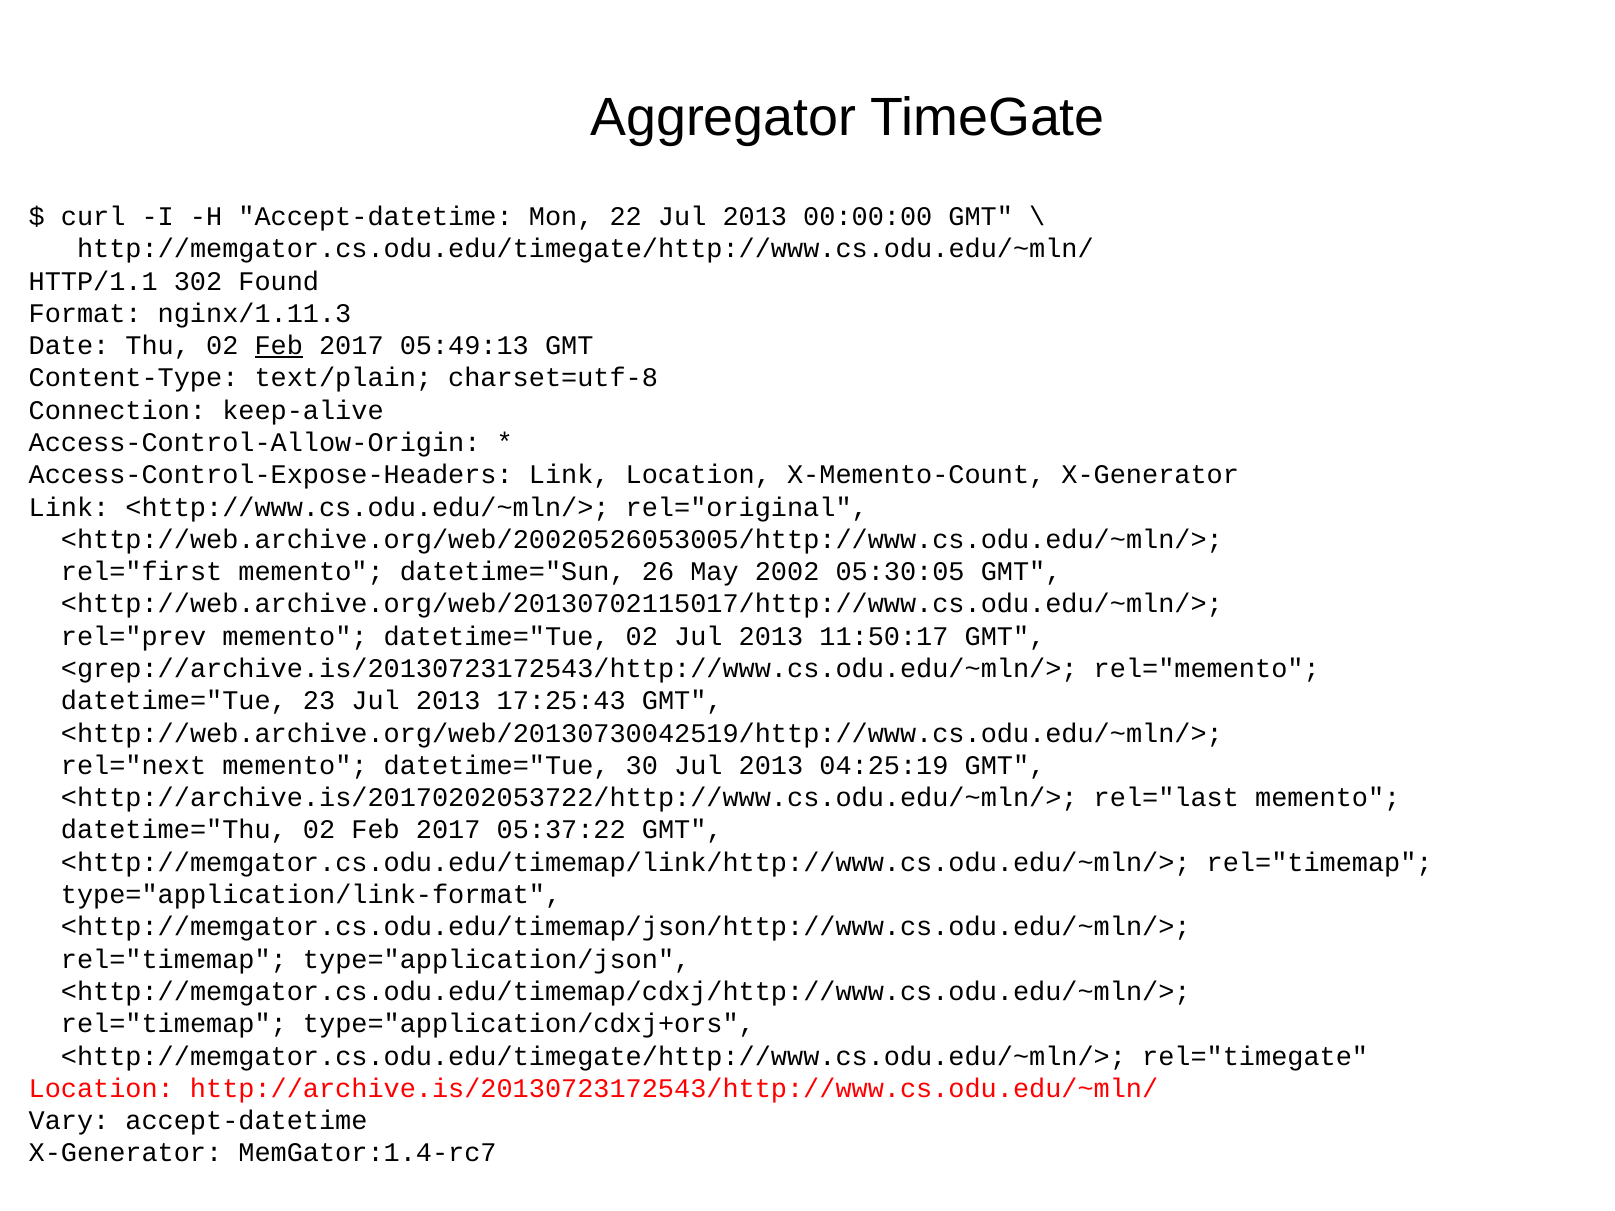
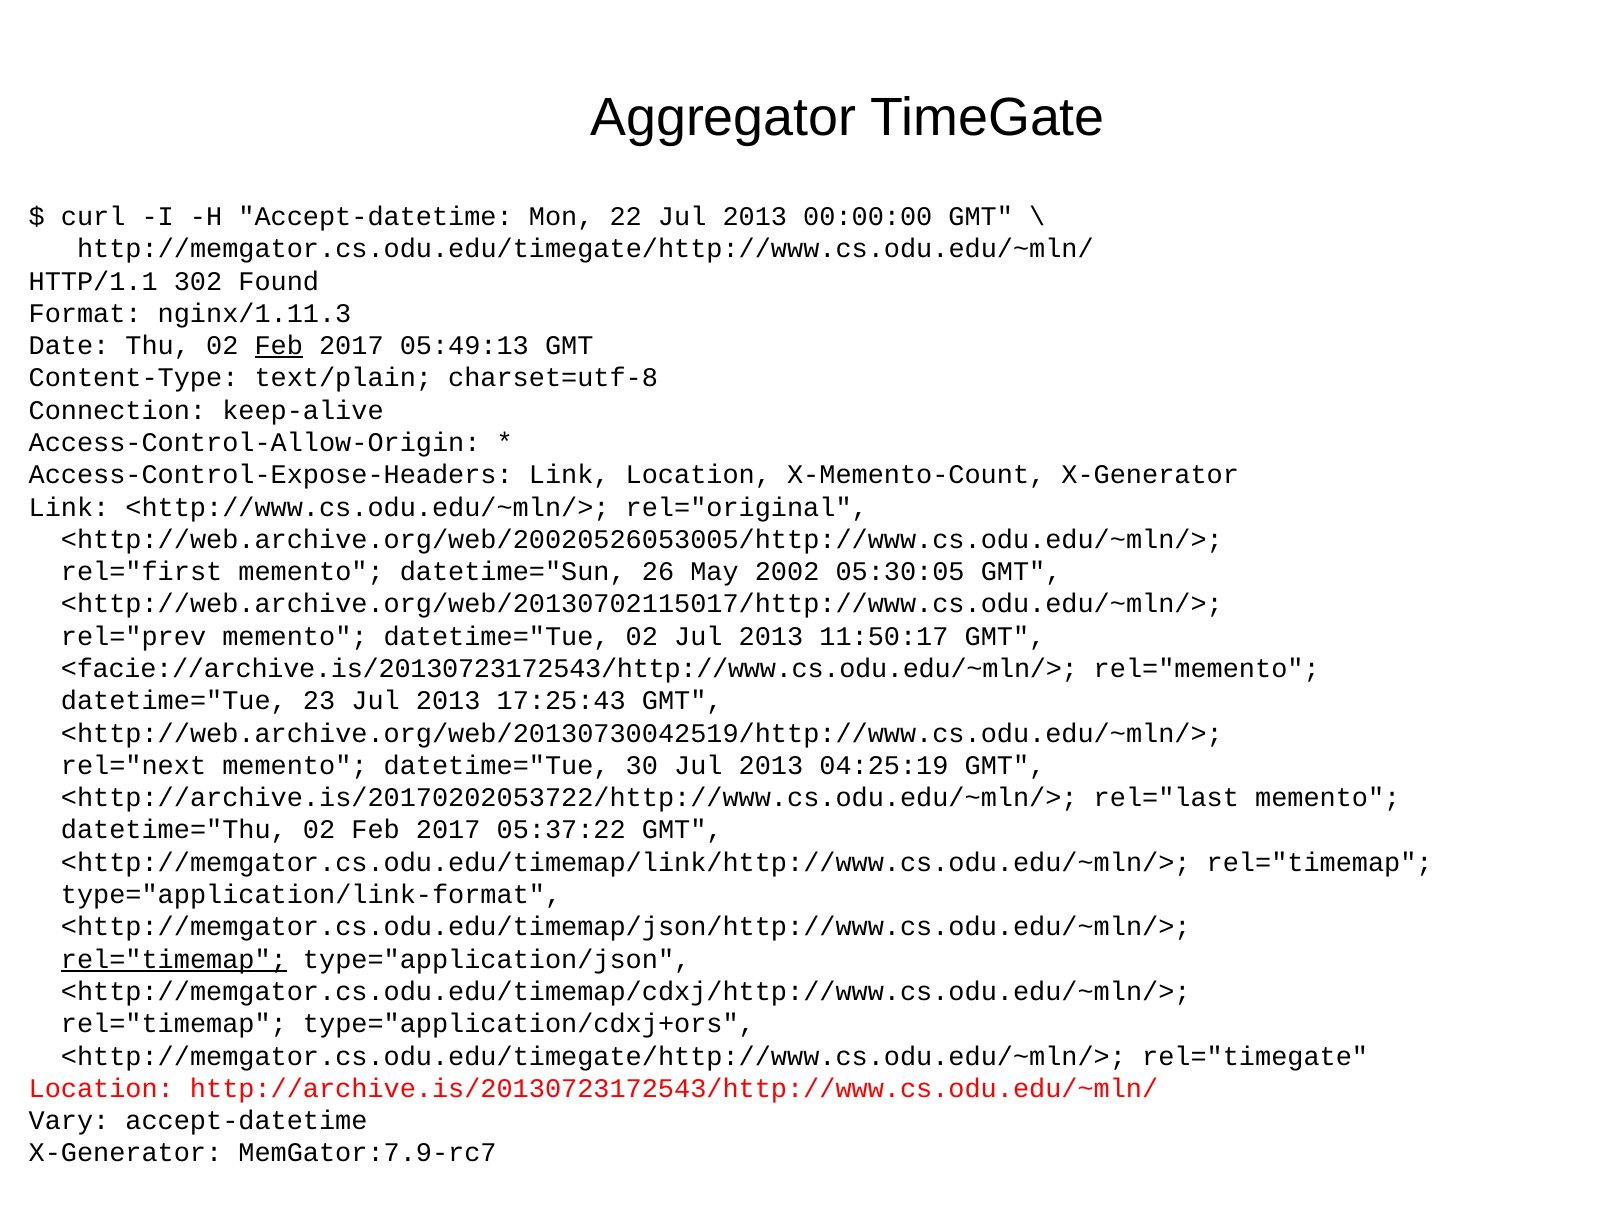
<grep://archive.is/20130723172543/http://www.cs.odu.edu/~mln/>: <grep://archive.is/20130723172543/http://www.cs.odu.edu/~mln/> -> <facie://archive.is/20130723172543/http://www.cs.odu.edu/~mln/> (569, 669)
rel="timemap underline: none -> present (174, 959)
MemGator:1.4-rc7: MemGator:1.4-rc7 -> MemGator:7.9-rc7 (368, 1153)
